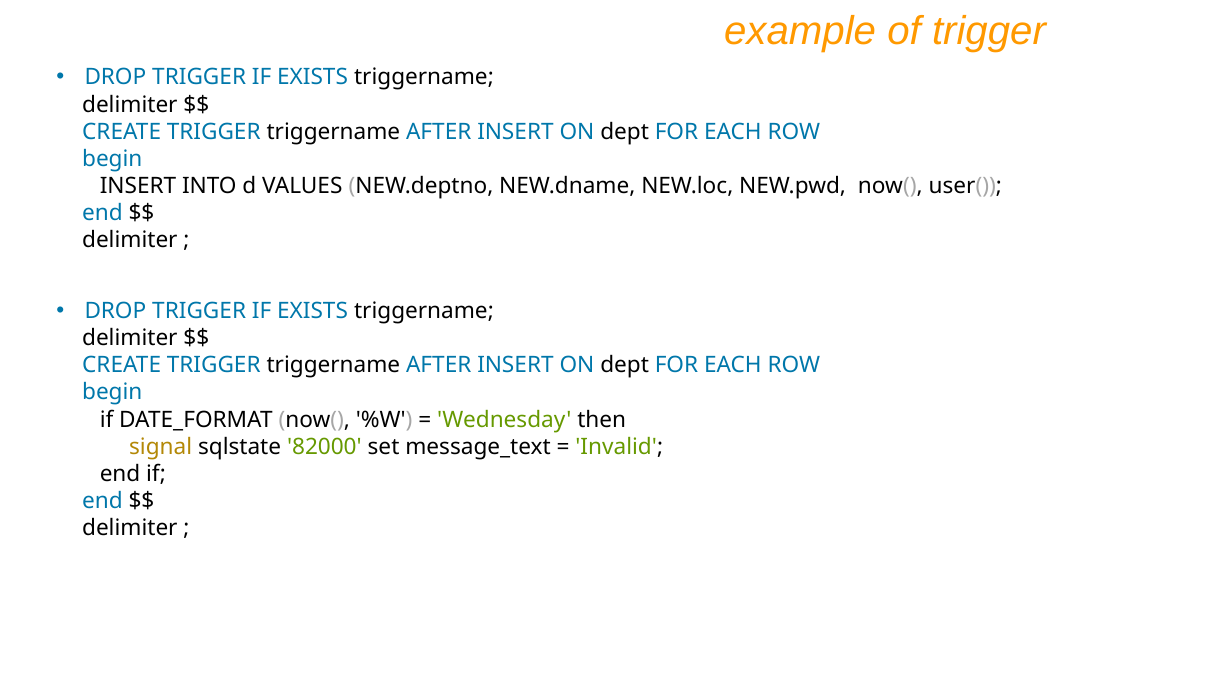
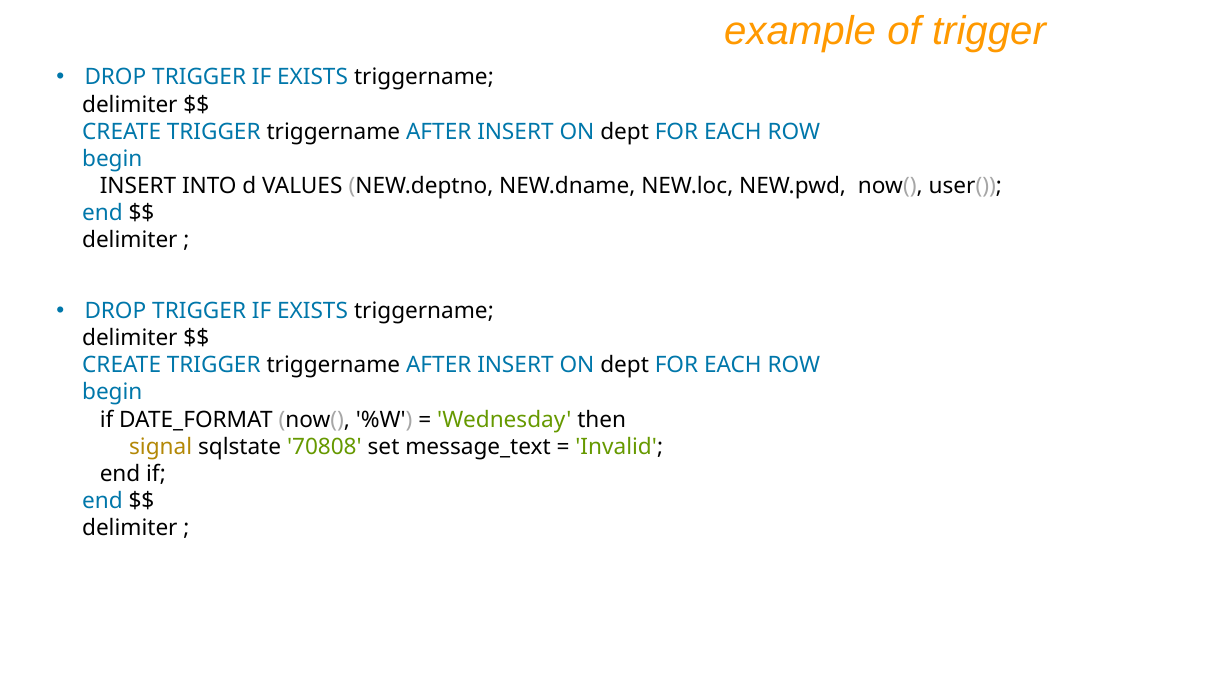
82000: 82000 -> 70808 (324, 447)
